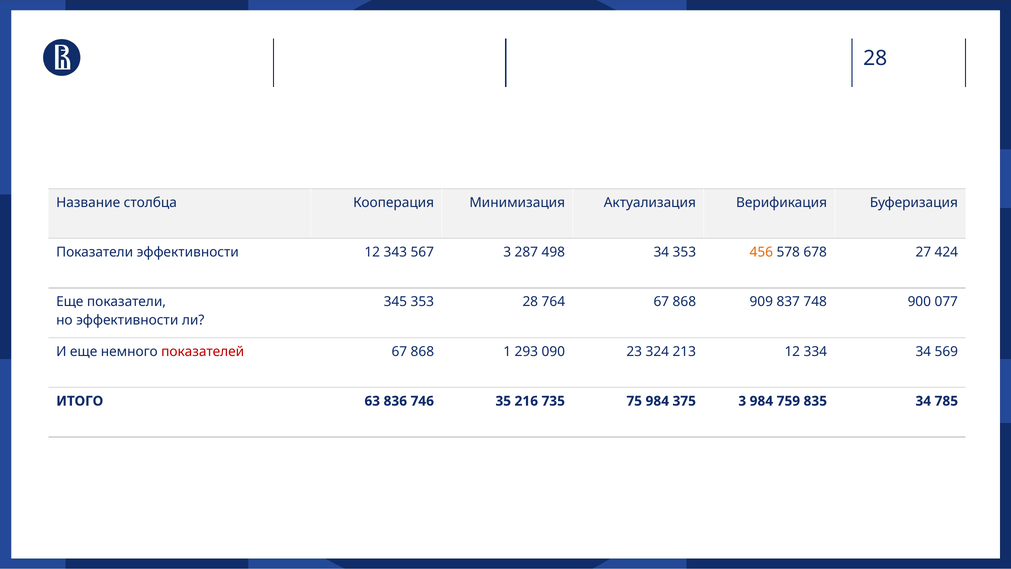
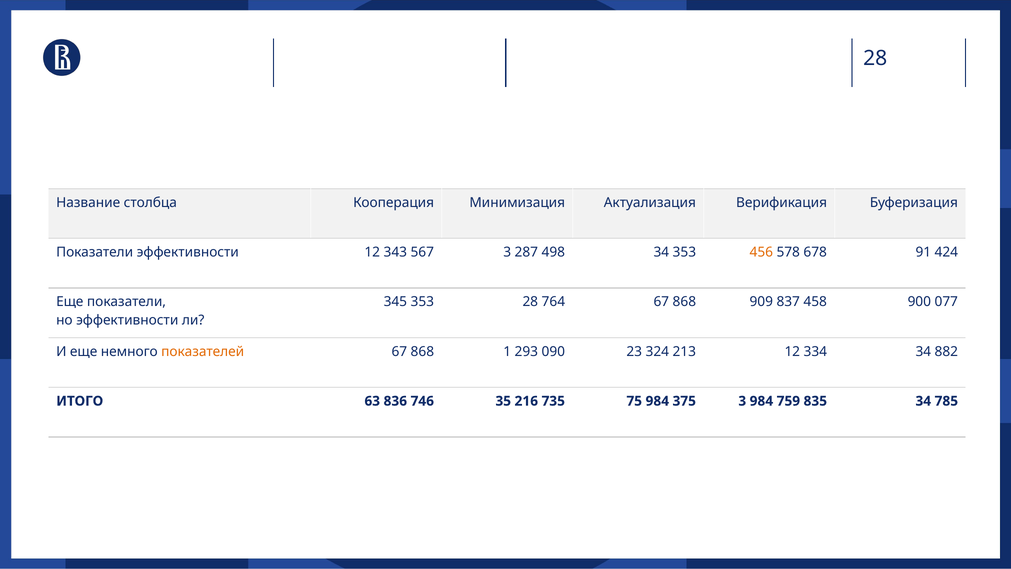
27: 27 -> 91 (923, 252)
748: 748 -> 458 (815, 302)
показателей colour: red -> orange (203, 351)
569: 569 -> 882 (946, 351)
